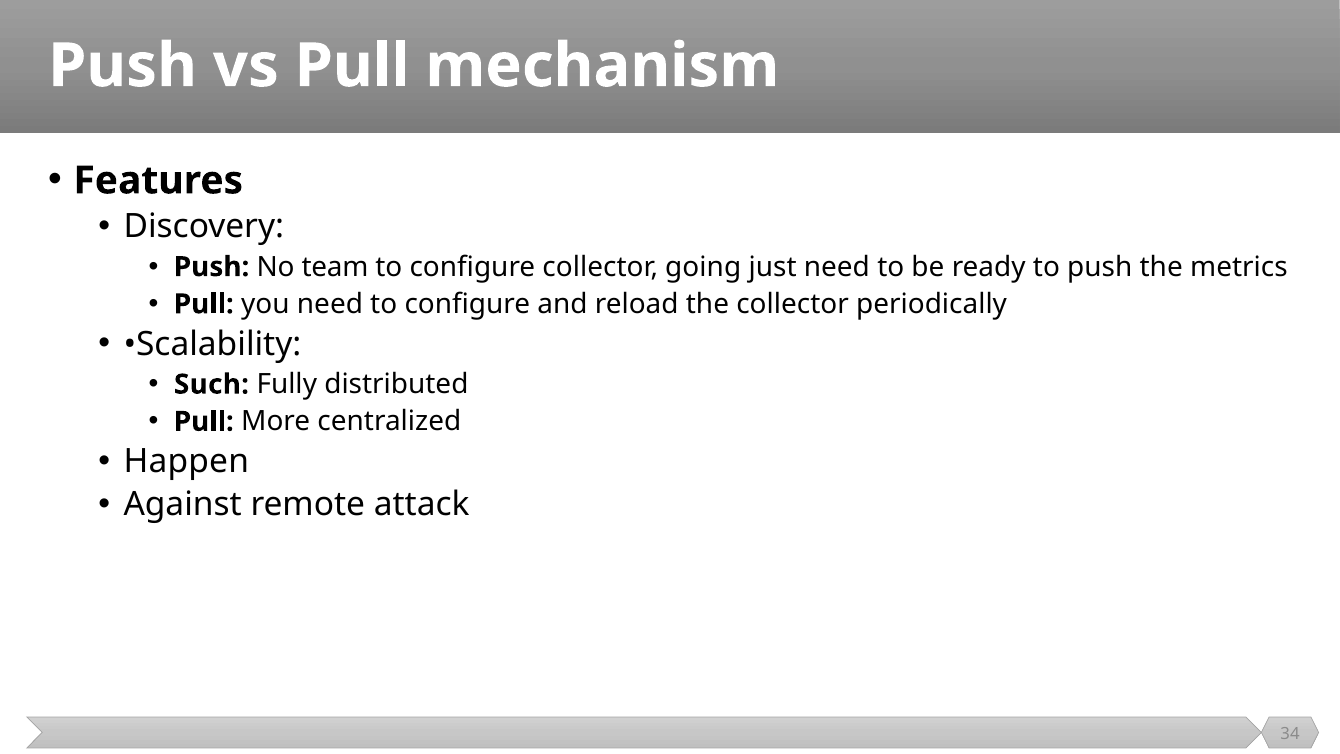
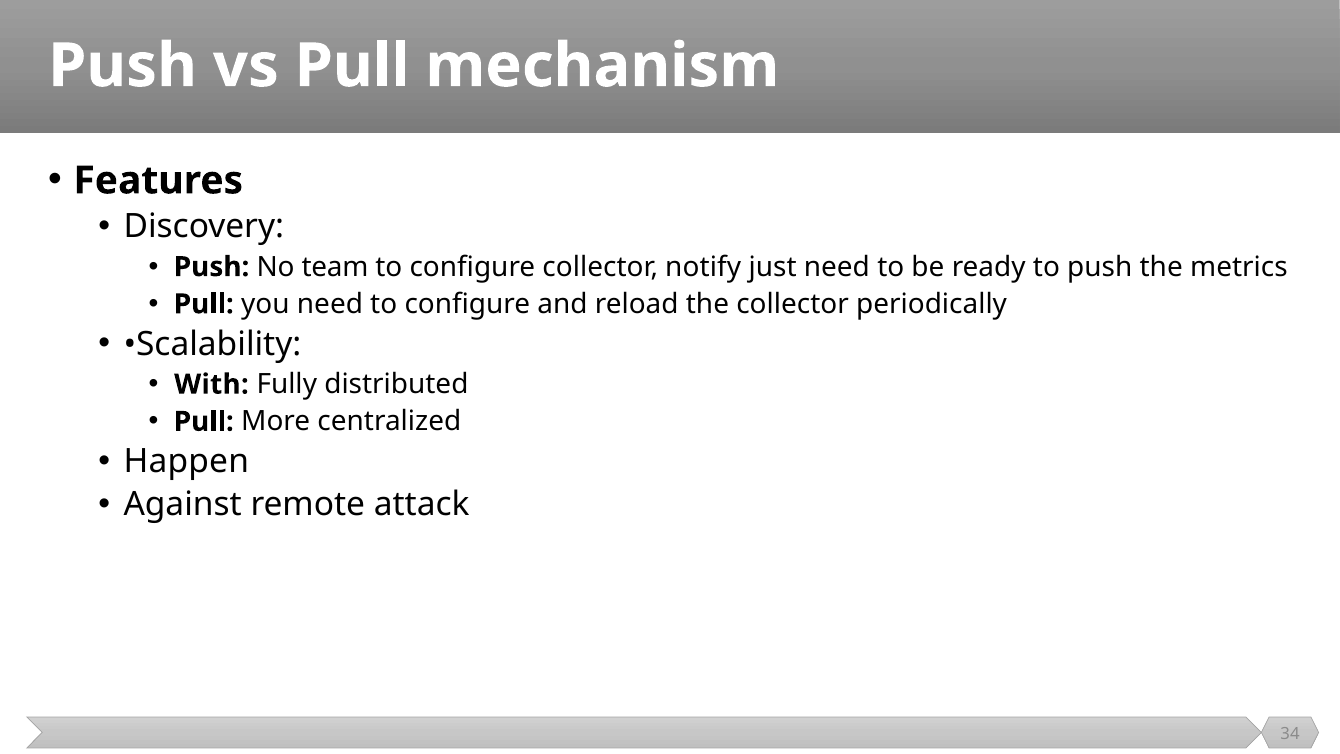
going: going -> notify (703, 267)
Such: Such -> With (211, 384)
